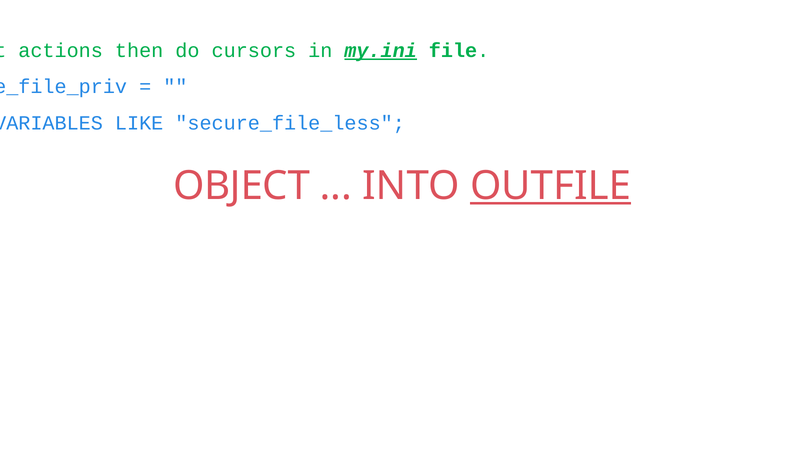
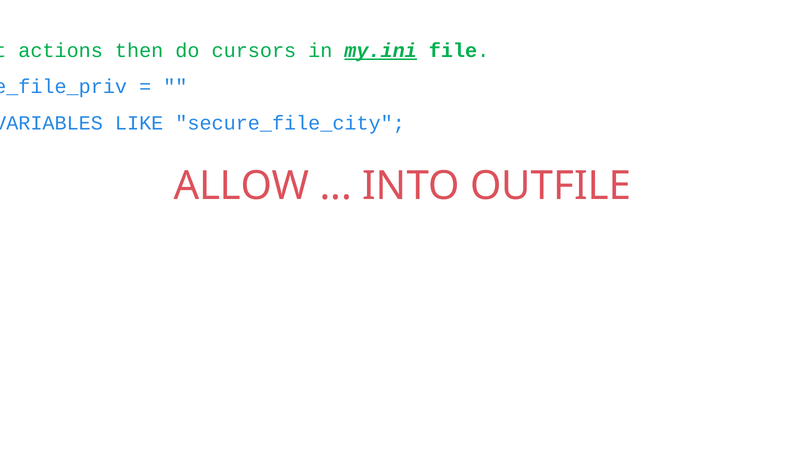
secure_file_less: secure_file_less -> secure_file_city (290, 123)
OBJECT: OBJECT -> ALLOW (241, 186)
OUTFILE underline: present -> none (551, 186)
